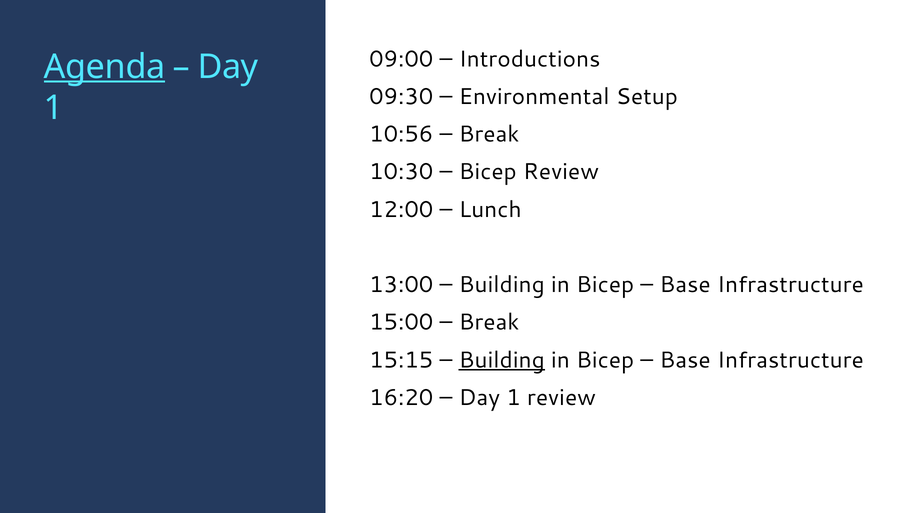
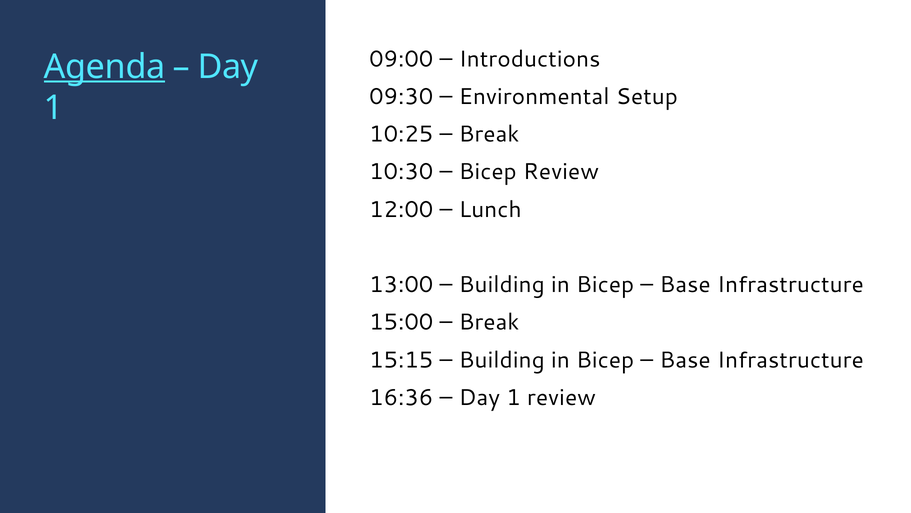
10:56: 10:56 -> 10:25 (401, 134)
Building underline: present -> none (502, 360)
16:20: 16:20 -> 16:36 (401, 397)
